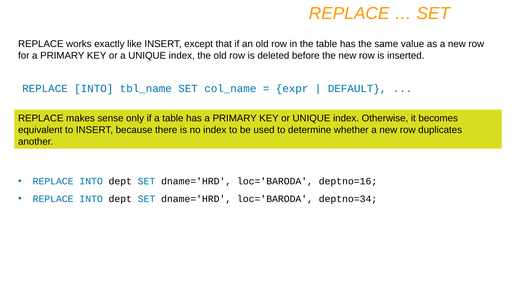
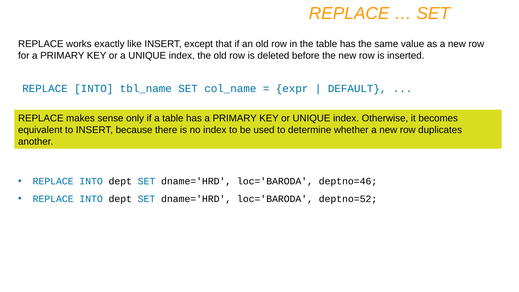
deptno=16: deptno=16 -> deptno=46 (348, 181)
deptno=34: deptno=34 -> deptno=52 (348, 199)
